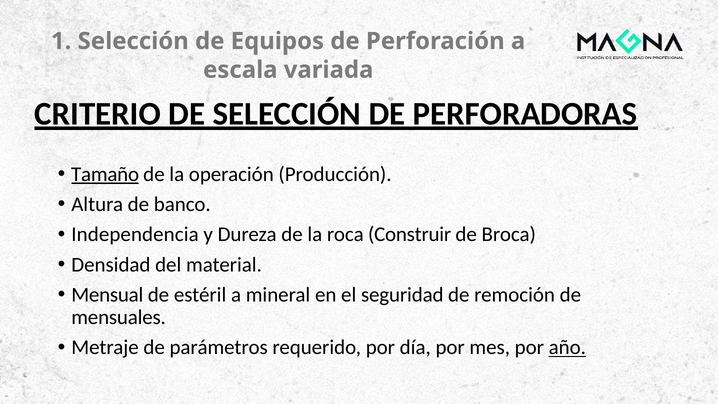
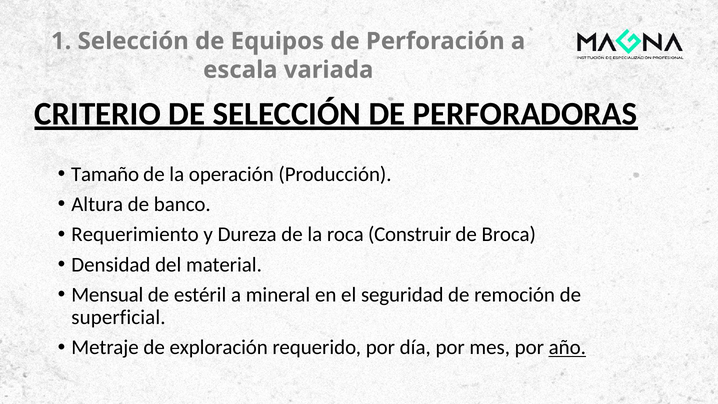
Tamaño underline: present -> none (105, 174)
Independencia: Independencia -> Requerimiento (135, 234)
mensuales: mensuales -> superficial (118, 317)
parámetros: parámetros -> exploración (219, 347)
